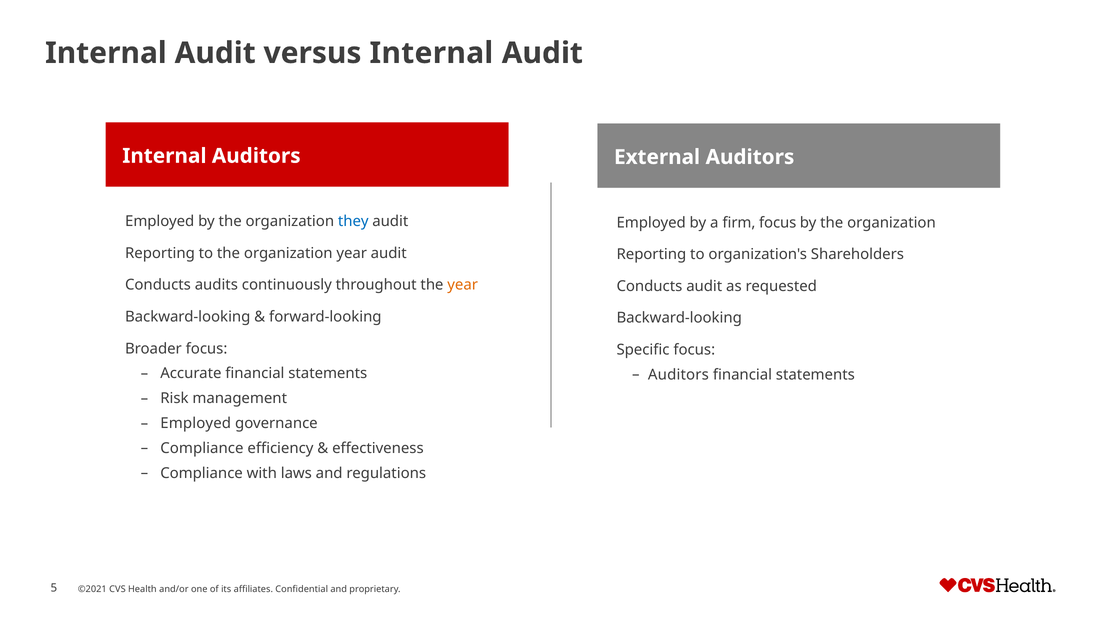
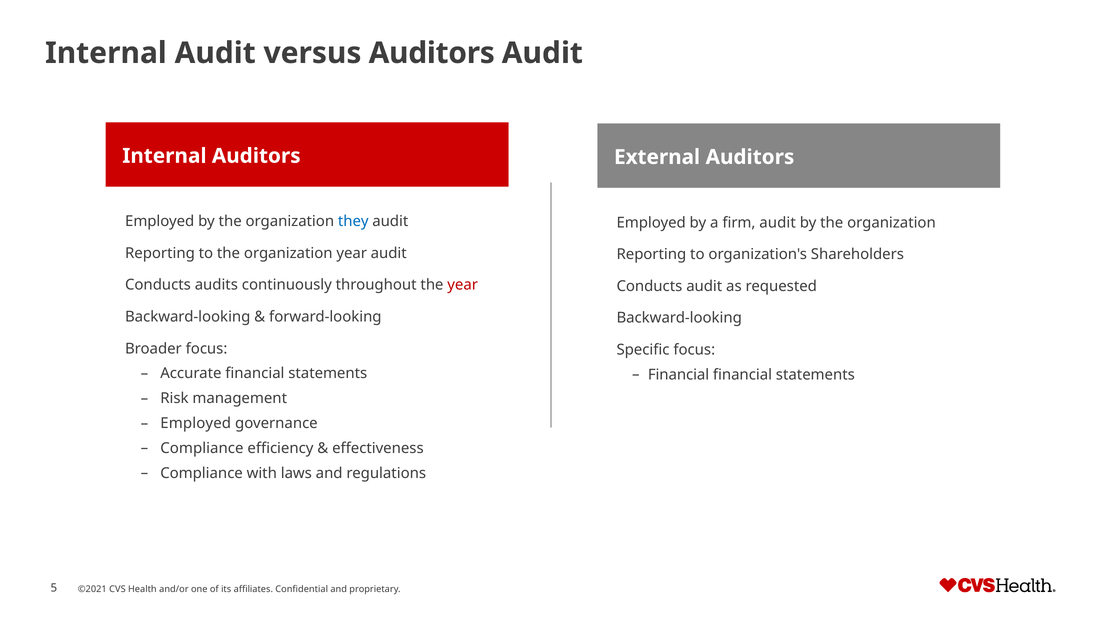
versus Internal: Internal -> Auditors (432, 53)
firm focus: focus -> audit (778, 223)
year colour: orange -> red (463, 285)
Auditors: Auditors -> Financial (679, 375)
